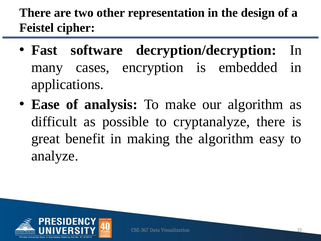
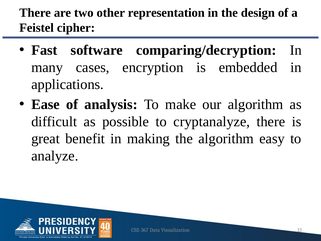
decryption/decryption: decryption/decryption -> comparing/decryption (206, 50)
